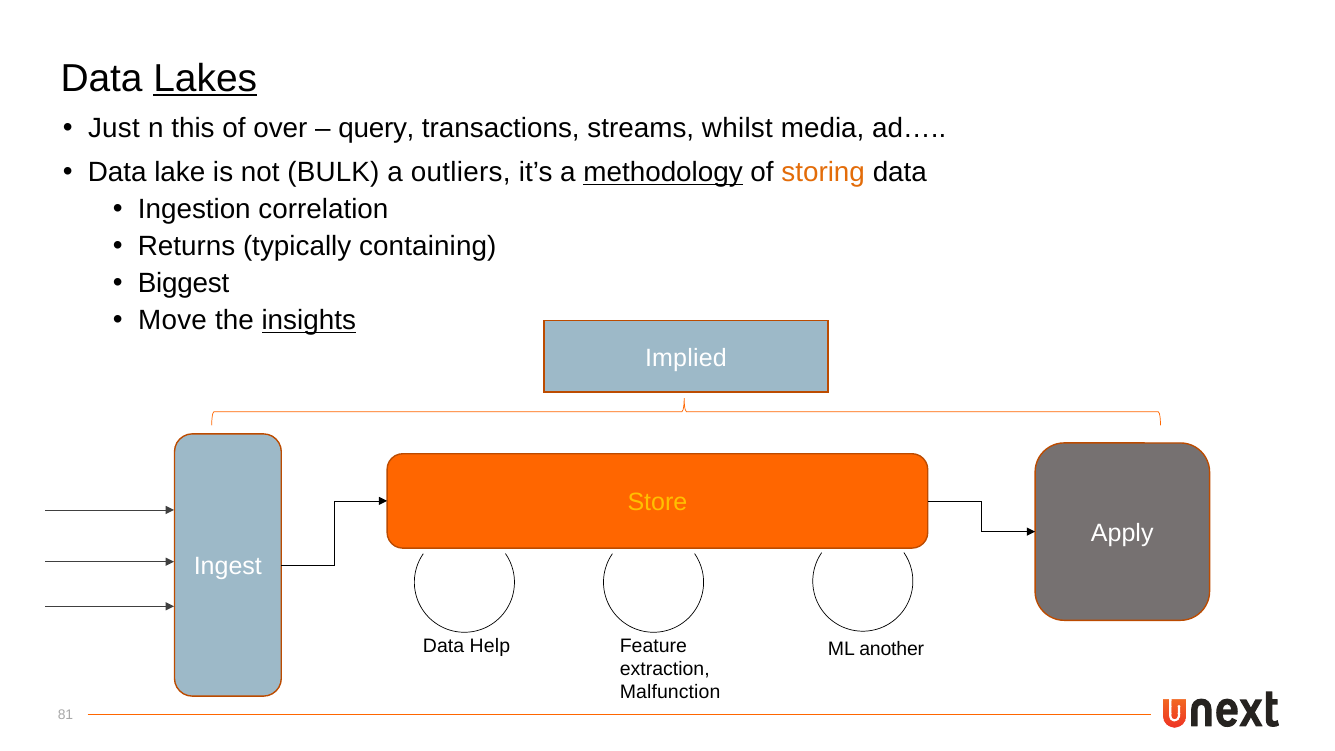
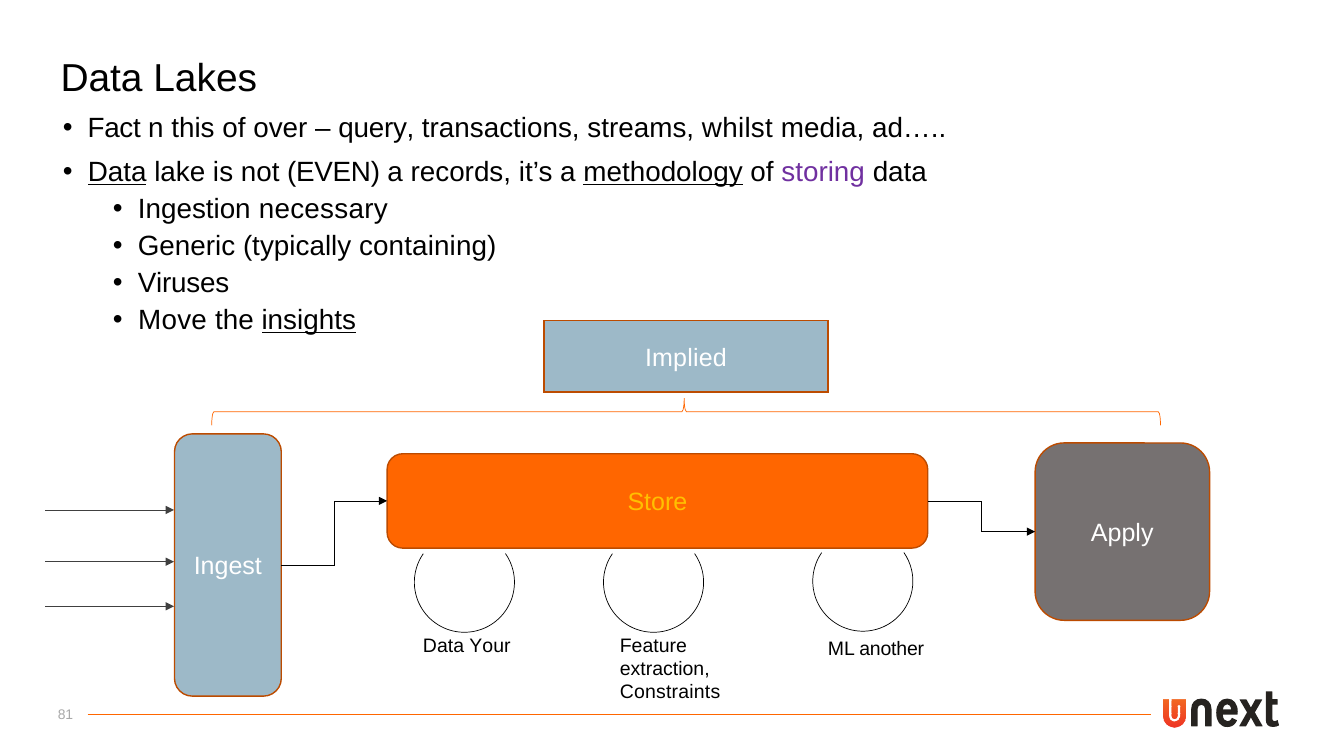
Lakes underline: present -> none (205, 78)
Just: Just -> Fact (114, 128)
Data underline: none -> present (117, 172)
BULK: BULK -> EVEN (334, 172)
outliers: outliers -> records (461, 172)
storing colour: orange -> purple (823, 172)
correlation: correlation -> necessary (323, 209)
Returns: Returns -> Generic (187, 246)
Biggest: Biggest -> Viruses (184, 284)
Help: Help -> Your (490, 646)
Malfunction: Malfunction -> Constraints (670, 692)
